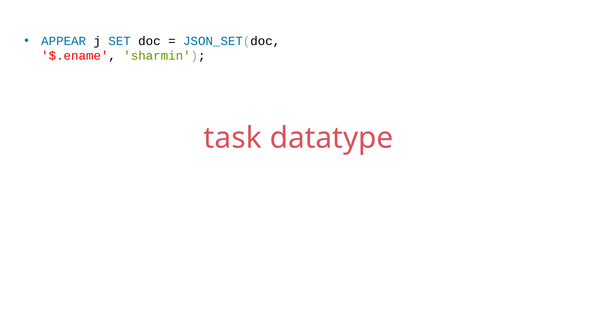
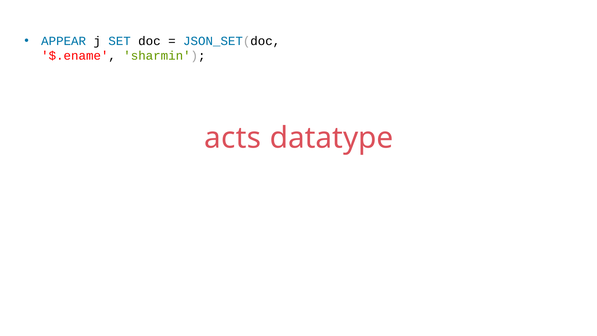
task: task -> acts (233, 138)
